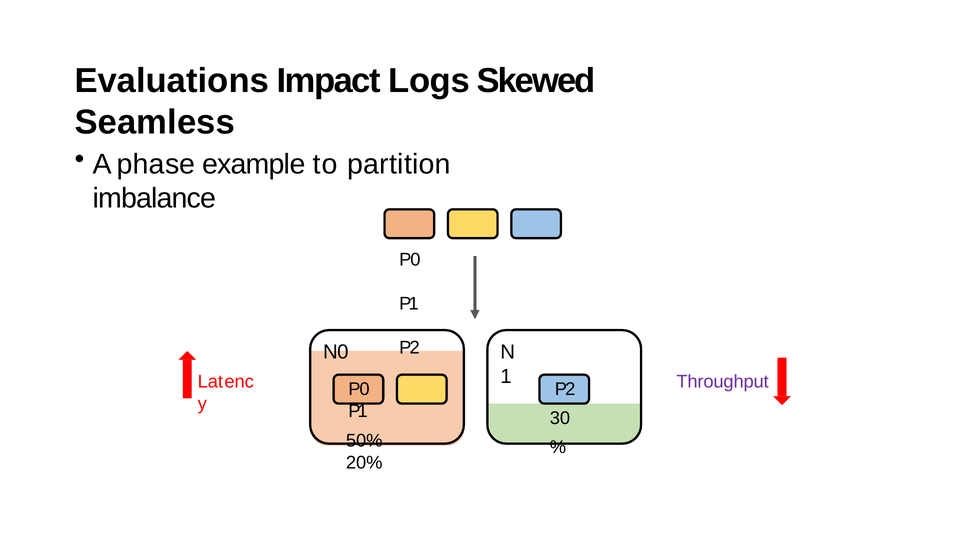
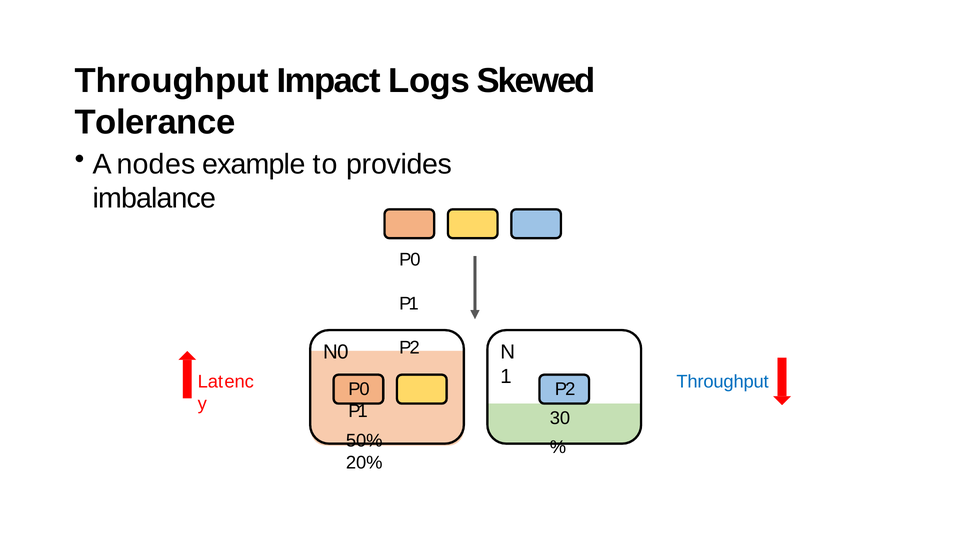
Evaluations: Evaluations -> Throughput (172, 81)
Seamless: Seamless -> Tolerance (155, 122)
phase: phase -> nodes (156, 164)
partition: partition -> provides (399, 164)
Throughput colour: purple -> blue (723, 382)
